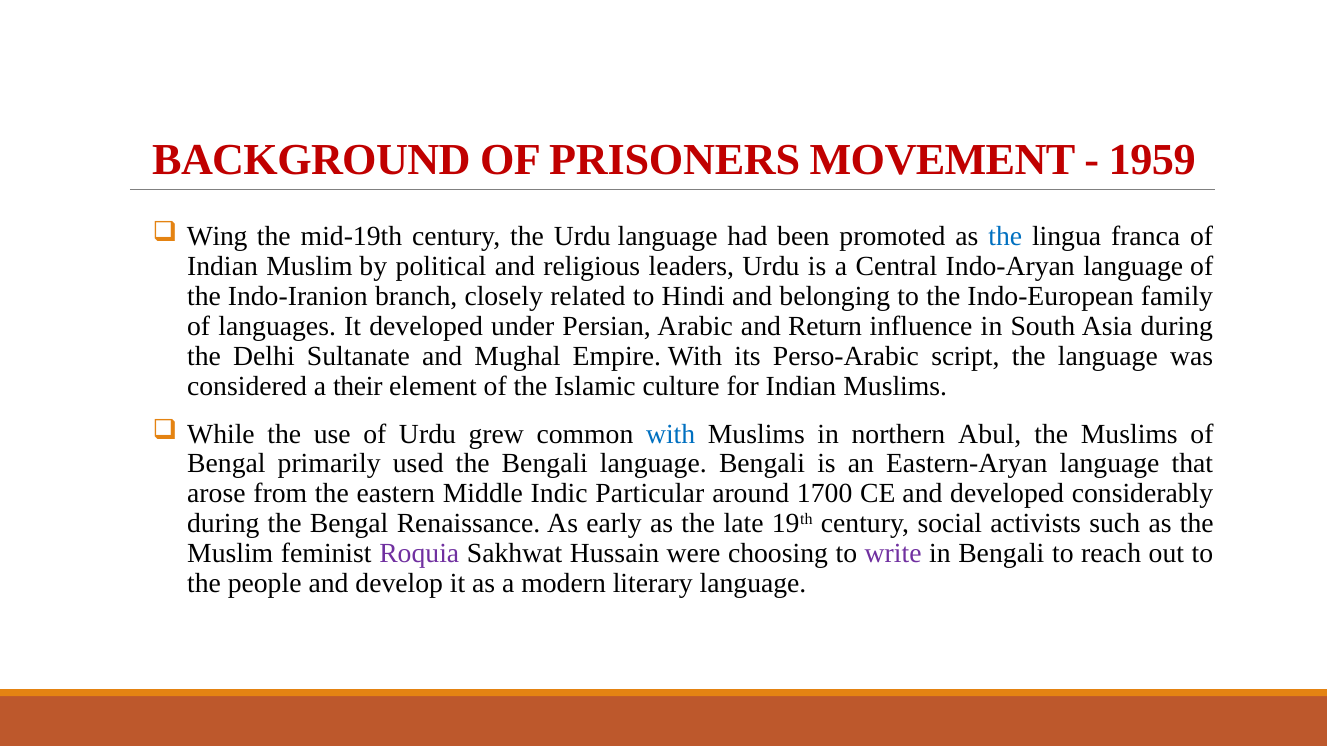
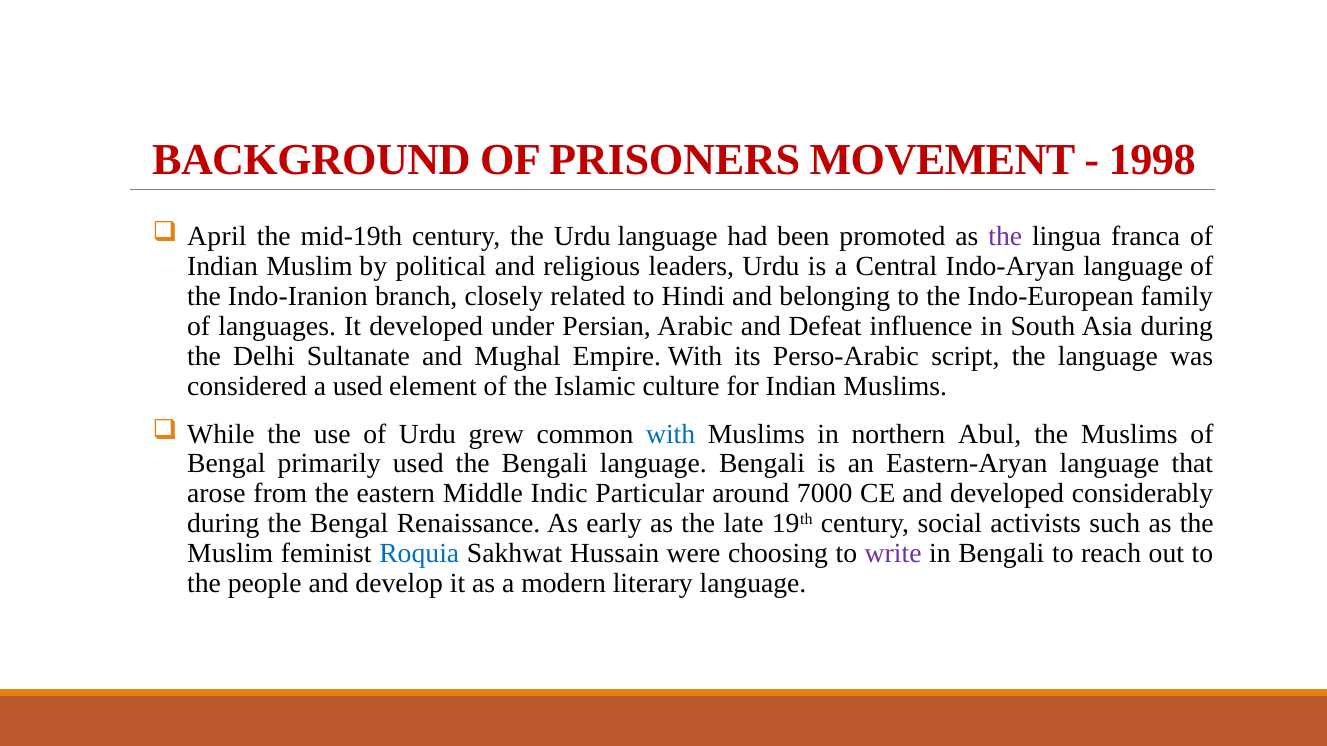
1959: 1959 -> 1998 (1152, 160)
Wing: Wing -> April (217, 237)
the colour: blue -> purple (1005, 237)
Return: Return -> Defeat (825, 327)
a their: their -> used (358, 386)
1700: 1700 -> 7000 (825, 494)
Roquia colour: purple -> blue (419, 554)
